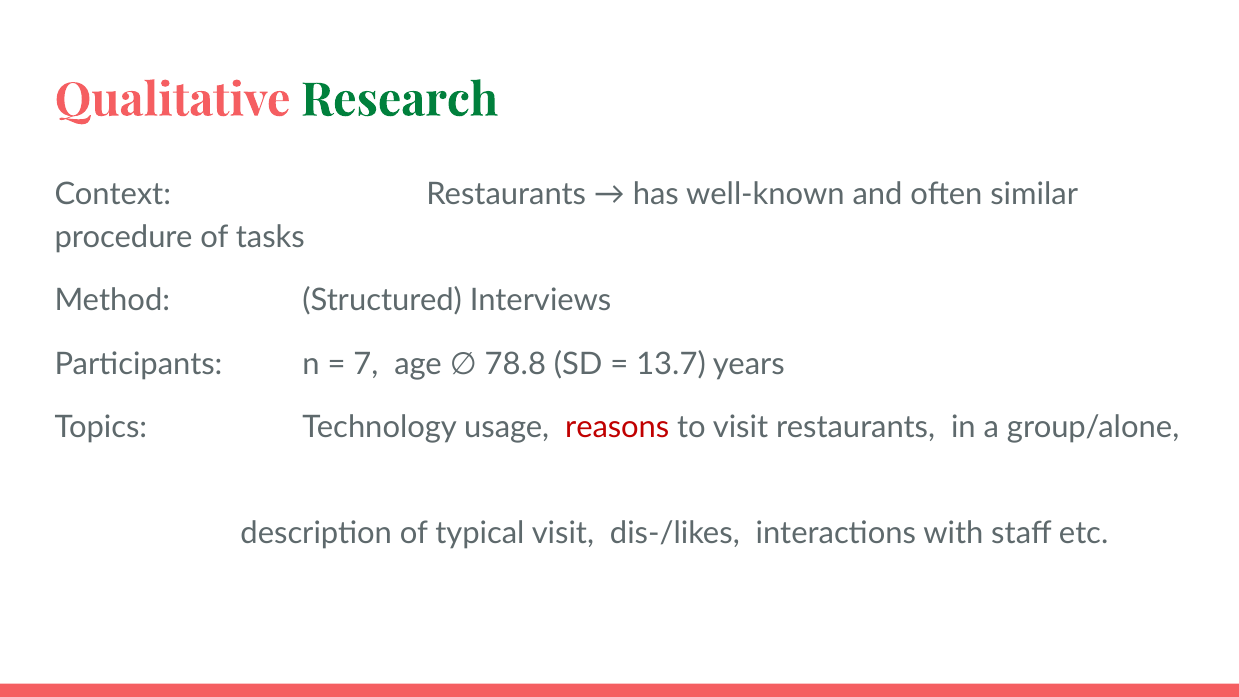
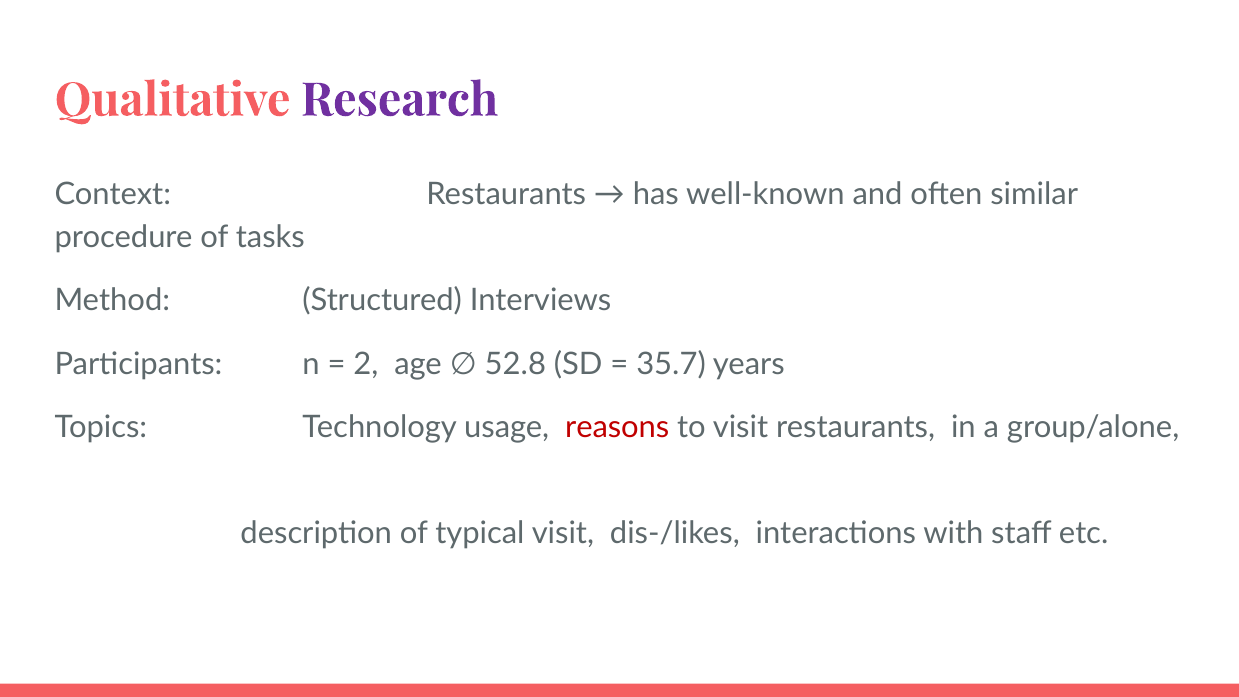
Research colour: green -> purple (400, 100)
7: 7 -> 2 (366, 364)
78.8: 78.8 -> 52.8 (515, 364)
13.7: 13.7 -> 35.7 (671, 364)
